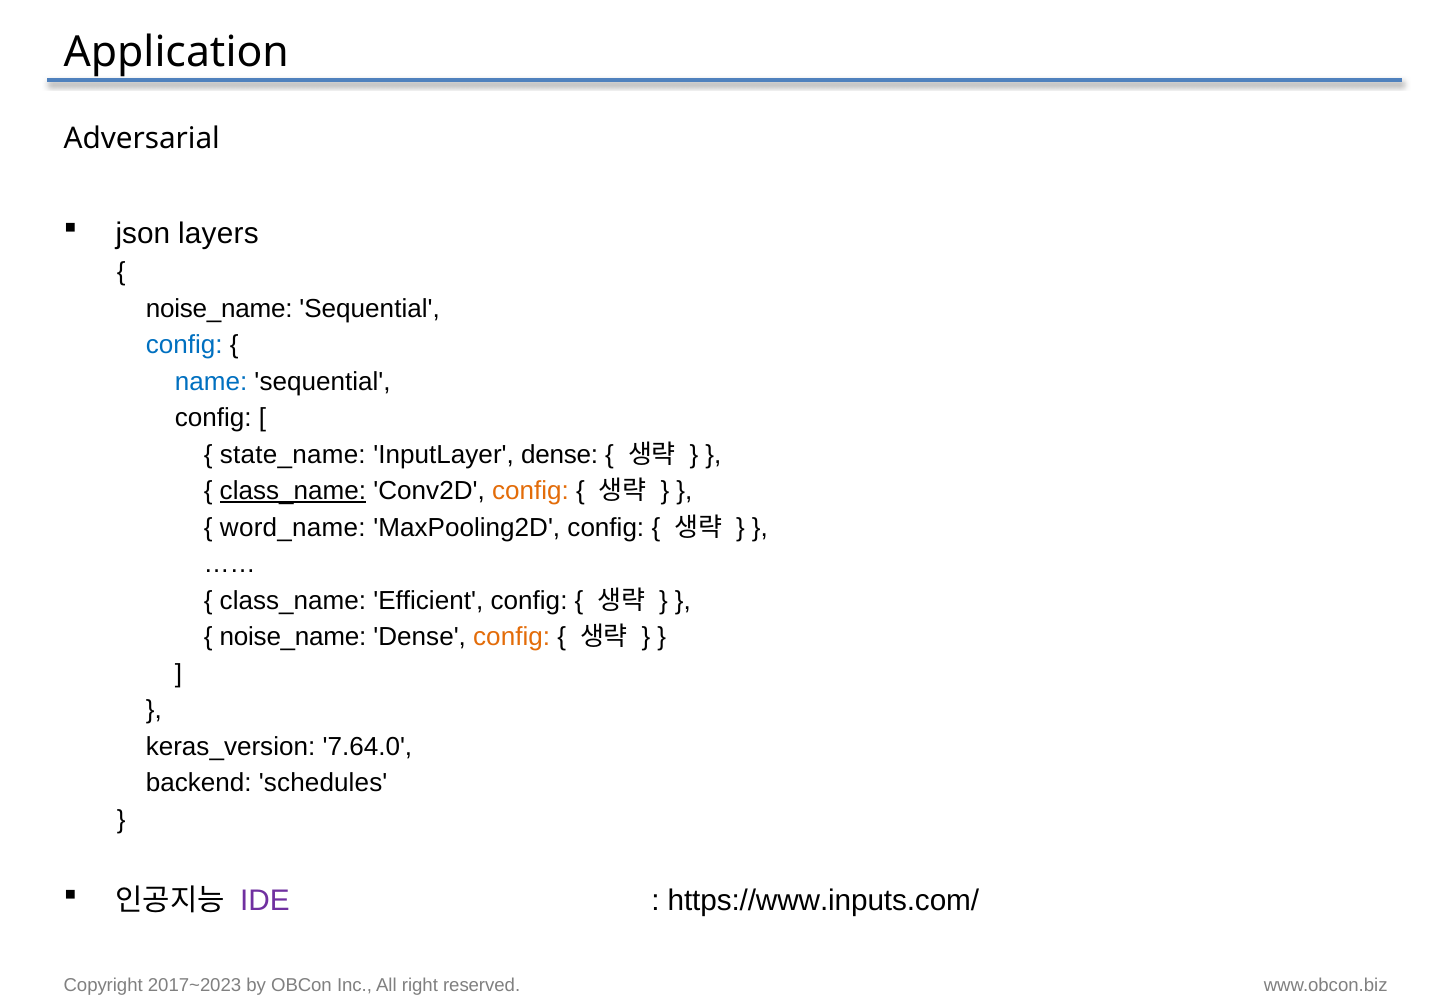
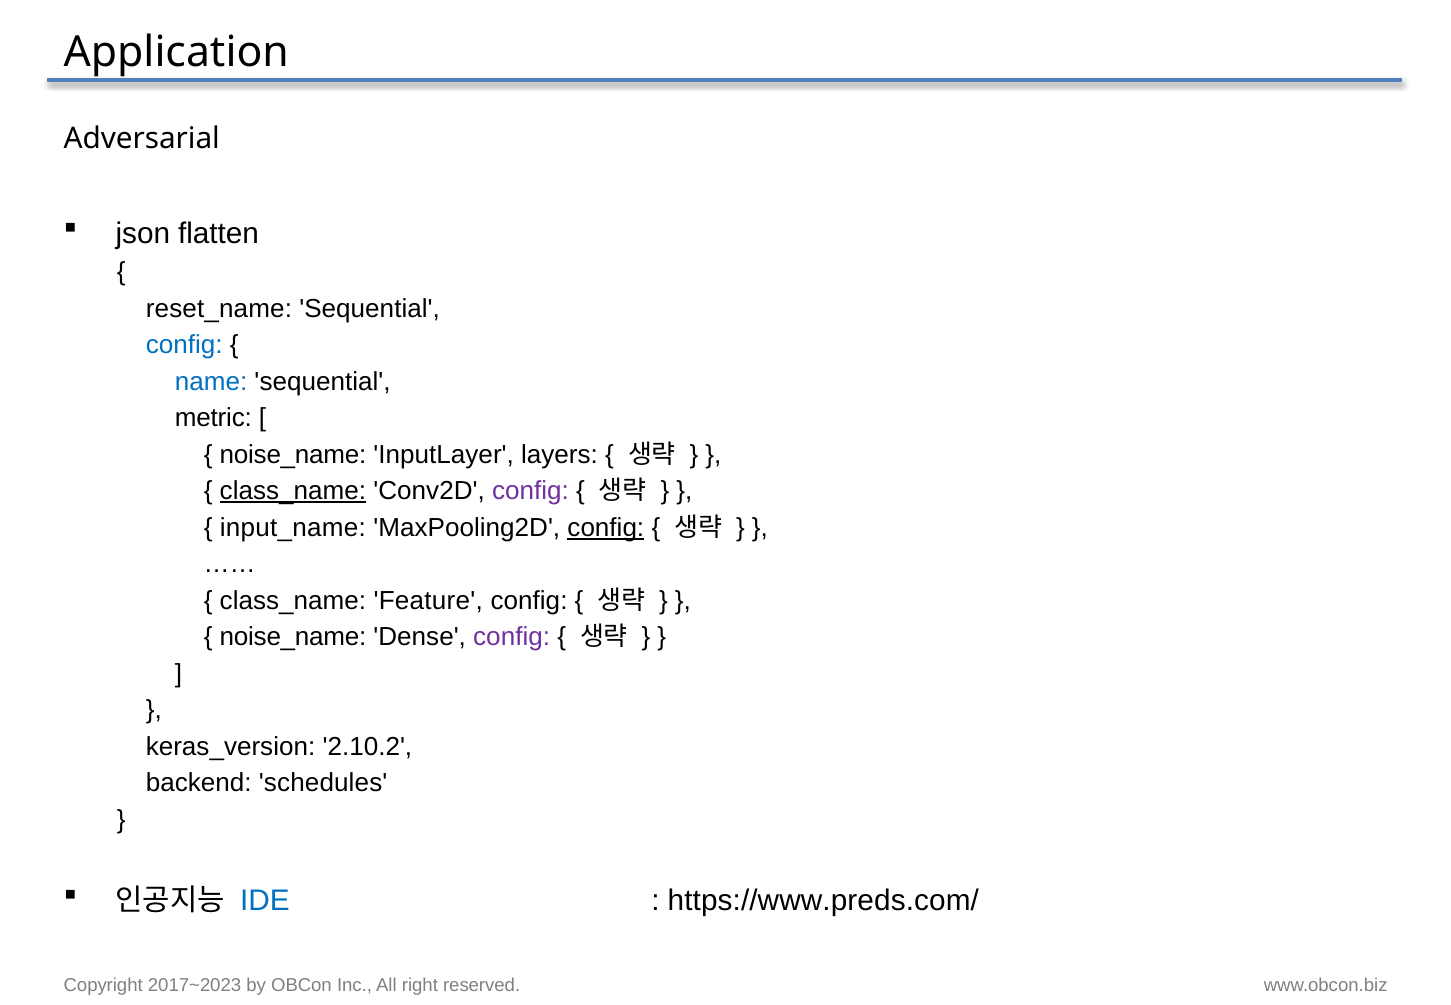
layers: layers -> flatten (219, 233)
noise_name: noise_name -> reset_name (219, 308)
config: config -> metric (213, 418)
state_name: state_name -> noise_name (293, 454)
InputLayer dense: dense -> layers (559, 454)
config colour: orange -> purple (531, 491)
word_name: word_name -> input_name (293, 527)
config underline: none -> present (606, 527)
Efficient: Efficient -> Feature (428, 600)
config colour: orange -> purple (512, 637)
7.64.0: 7.64.0 -> 2.10.2 (367, 746)
IDE colour: purple -> blue (265, 901)
https://www.inputs.com/: https://www.inputs.com/ -> https://www.preds.com/ (823, 901)
